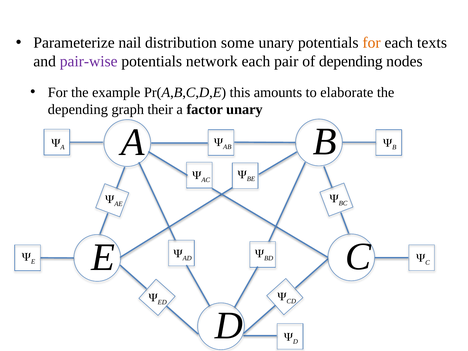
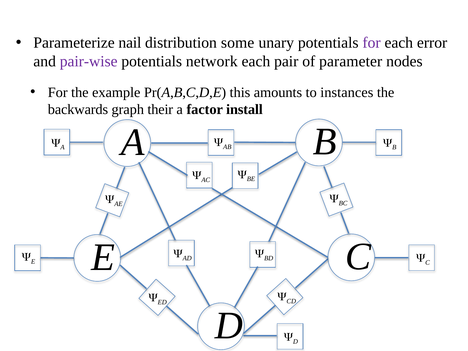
for colour: orange -> purple (372, 43)
texts: texts -> error (432, 43)
of depending: depending -> parameter (351, 61)
elaborate: elaborate -> instances (347, 92)
depending: depending -> backwards (78, 109)
factor unary: unary -> install (244, 109)
